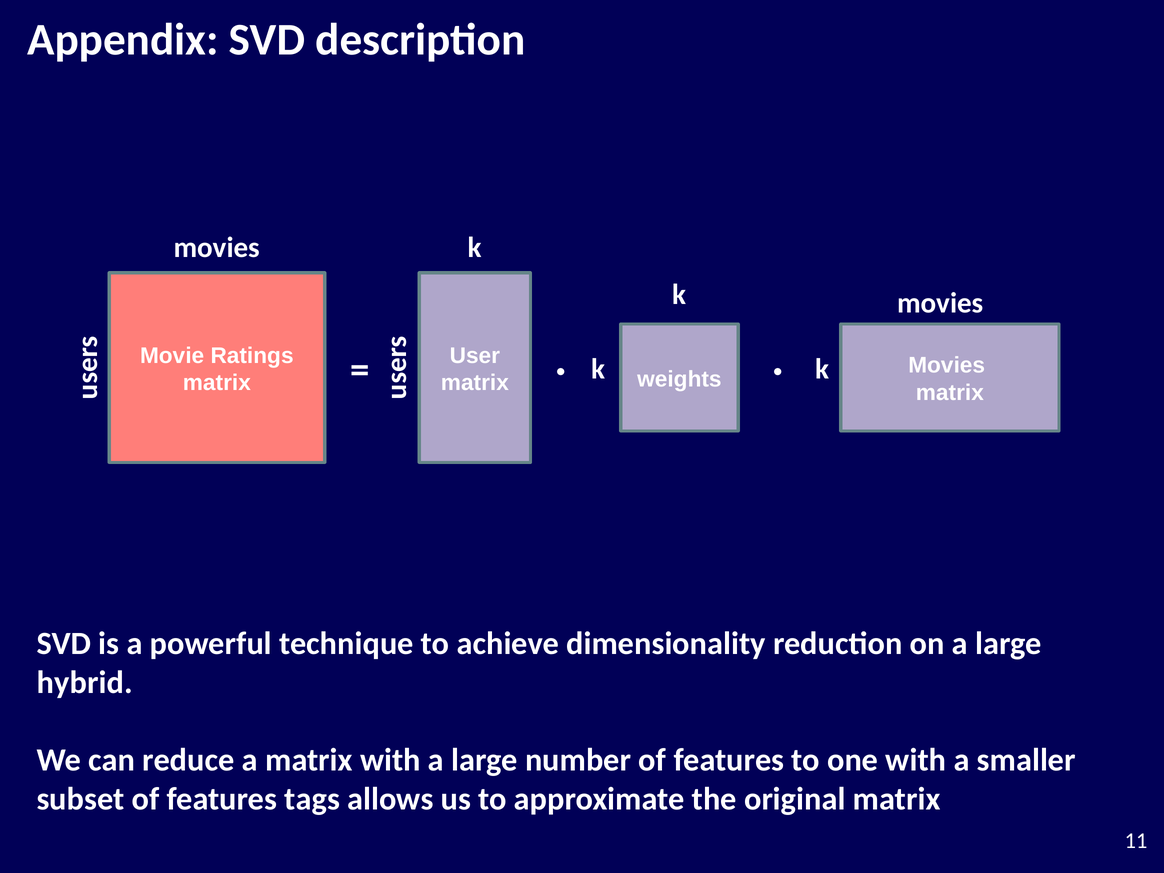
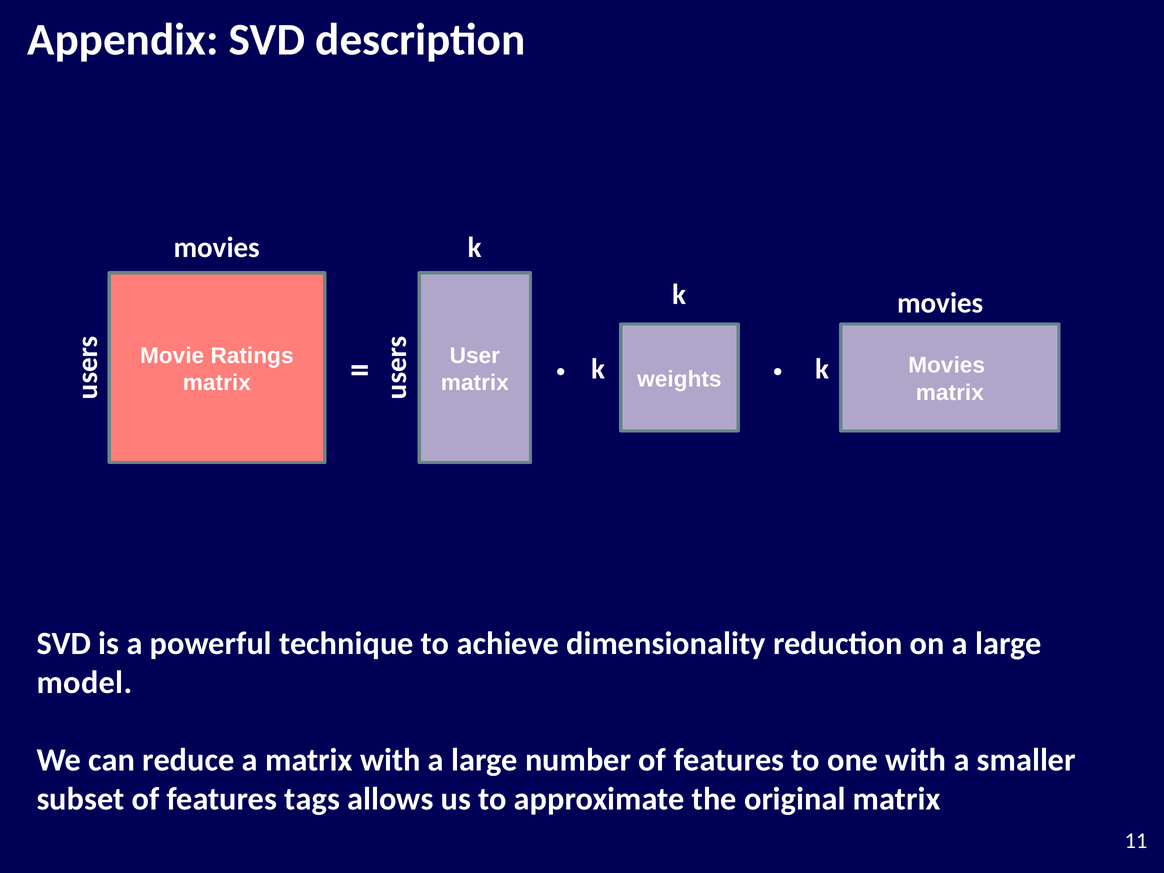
hybrid: hybrid -> model (85, 683)
